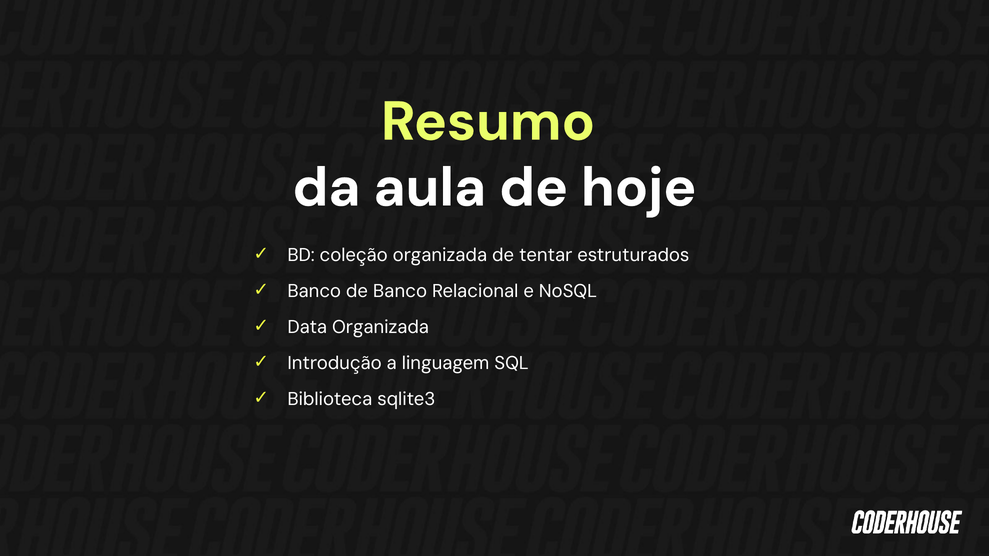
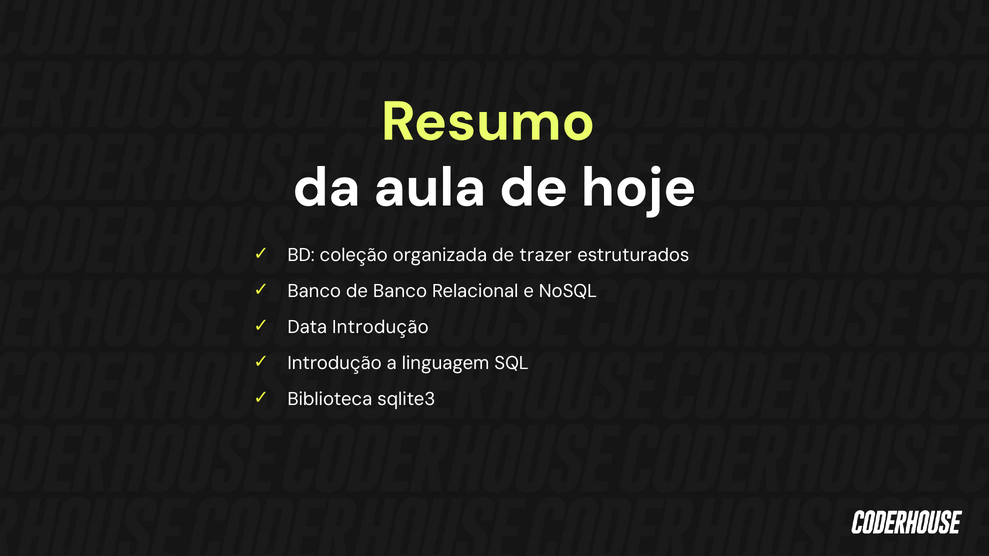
tentar: tentar -> trazer (546, 255)
Data Organizada: Organizada -> Introdução (380, 327)
